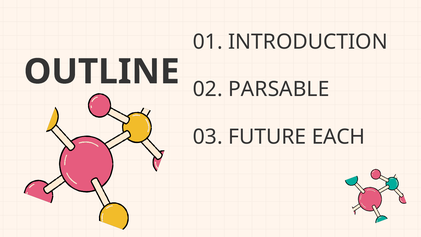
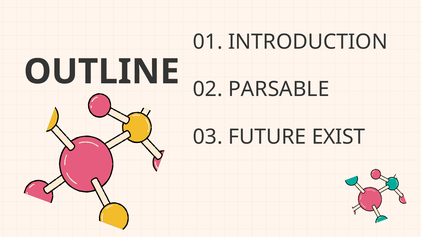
EACH: EACH -> EXIST (338, 137)
